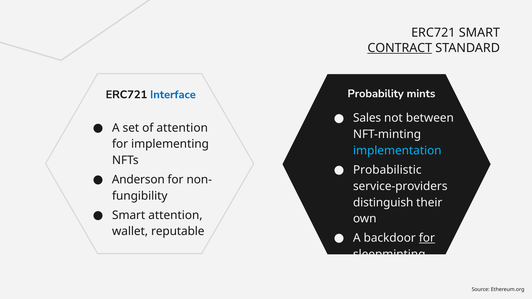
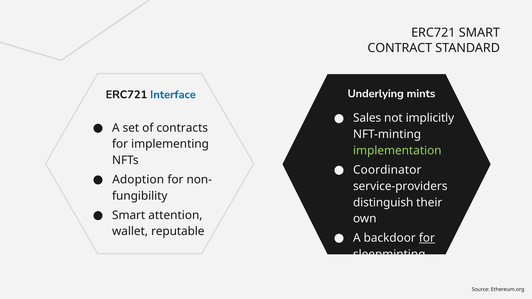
CONTRACT underline: present -> none (400, 48)
Probability: Probability -> Underlying (376, 94)
between: between -> implicitly (430, 118)
of attention: attention -> contracts (182, 128)
implementation colour: light blue -> light green (397, 151)
Probabilistic: Probabilistic -> Coordinator (387, 170)
Anderson: Anderson -> Adoption (138, 180)
